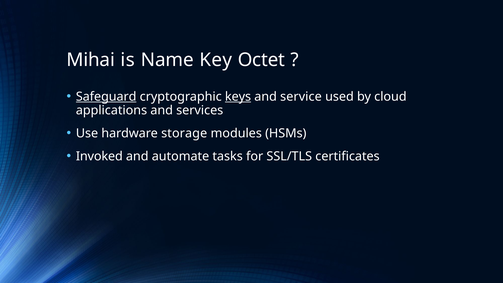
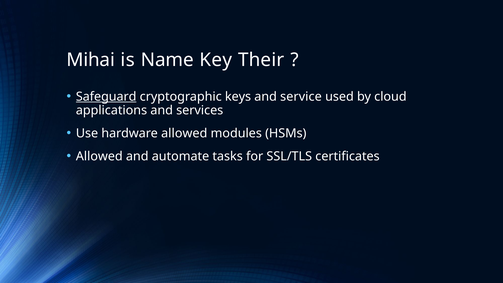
Octet: Octet -> Their (261, 60)
keys underline: present -> none (238, 97)
hardware storage: storage -> allowed (184, 133)
Invoked: Invoked -> Allowed (99, 156)
